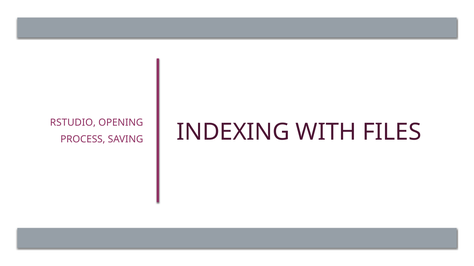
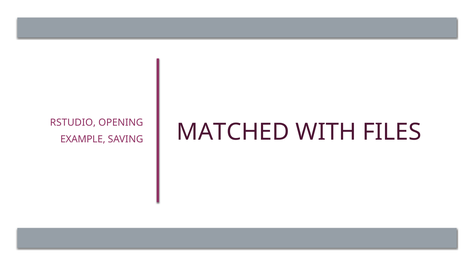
INDEXING: INDEXING -> MATCHED (233, 132)
PROCESS: PROCESS -> EXAMPLE (83, 140)
